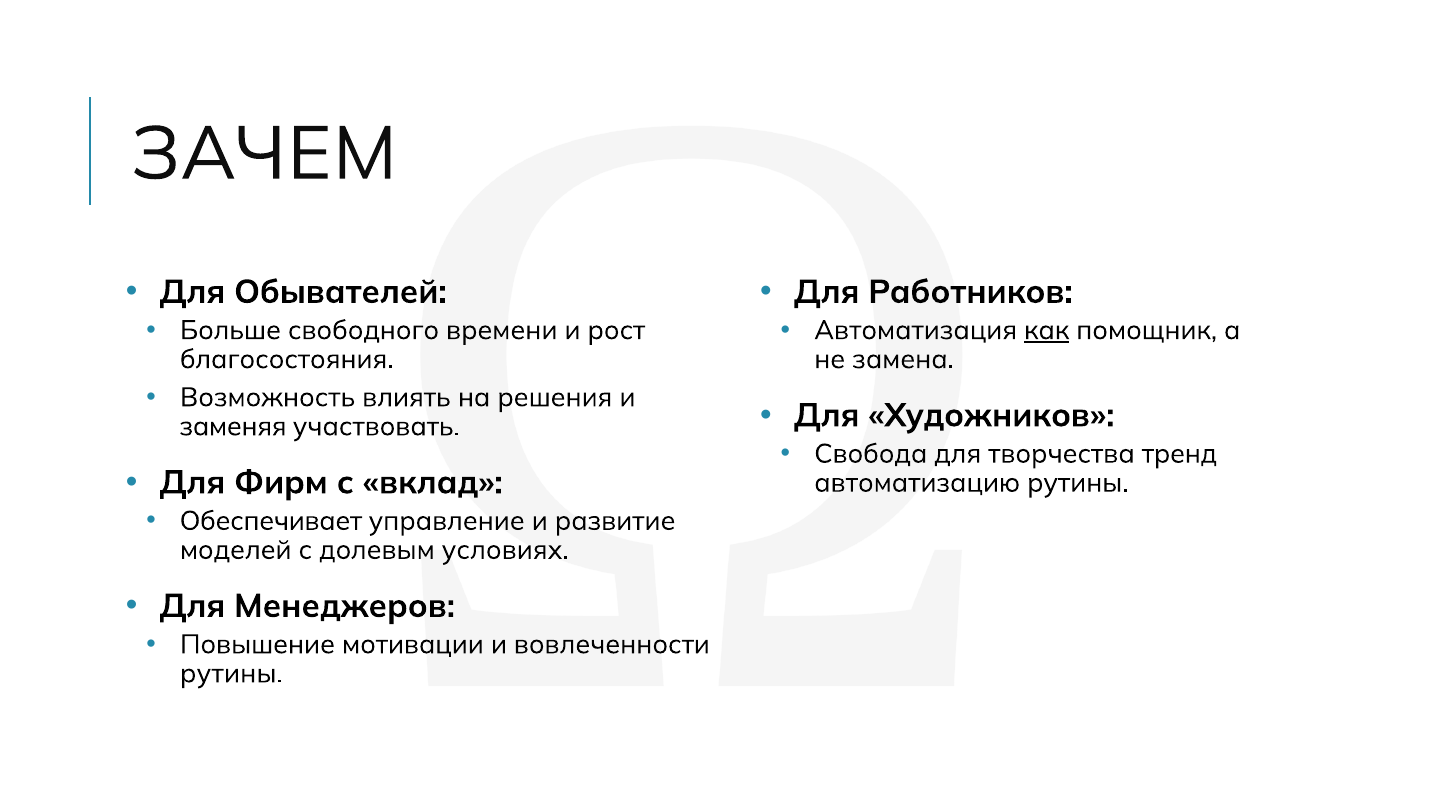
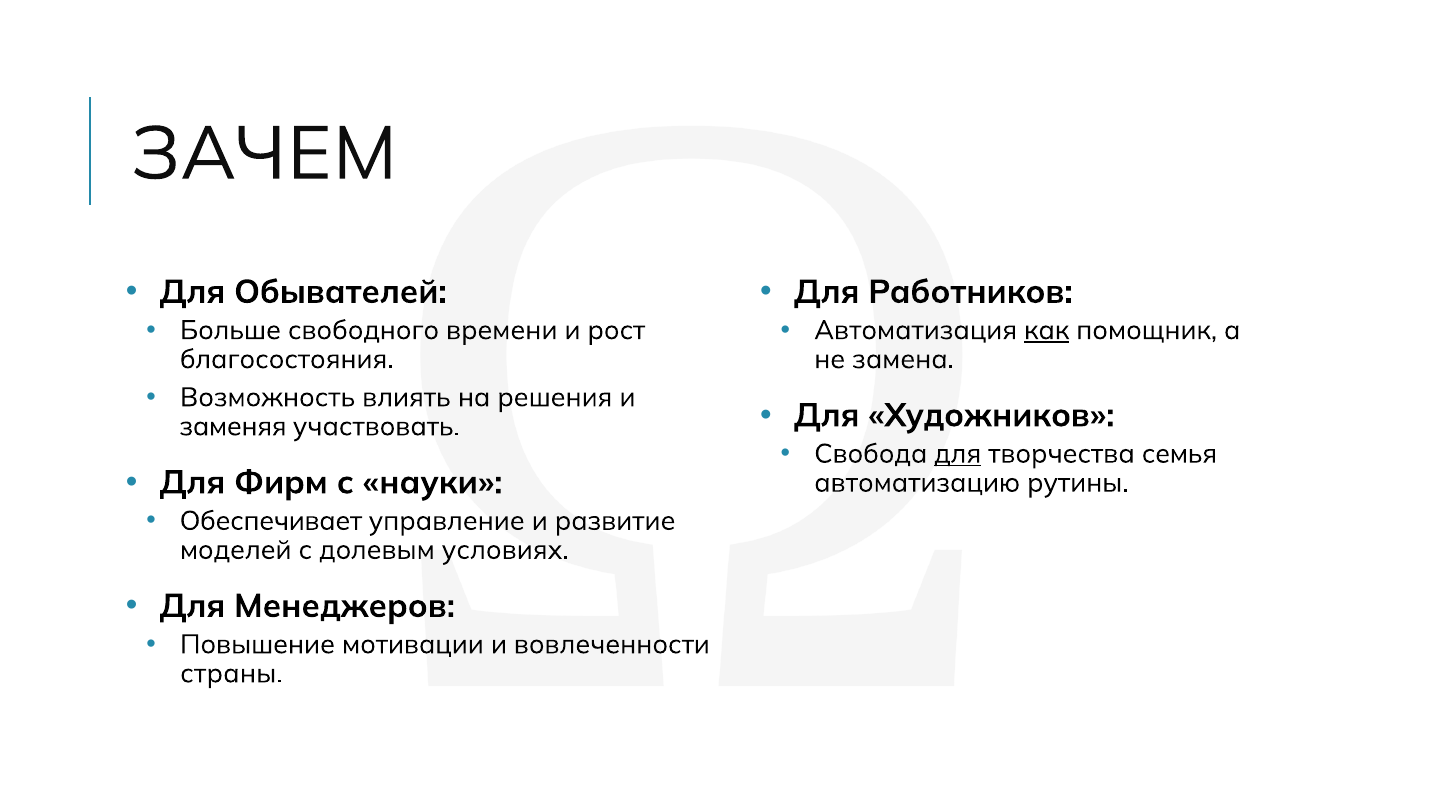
для underline: none -> present (958, 454)
тренд: тренд -> семья (1179, 454)
вклад: вклад -> науки (433, 483)
рутины: рутины -> страны (231, 674)
